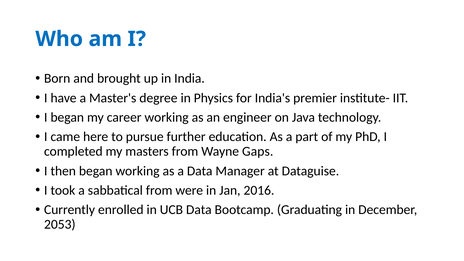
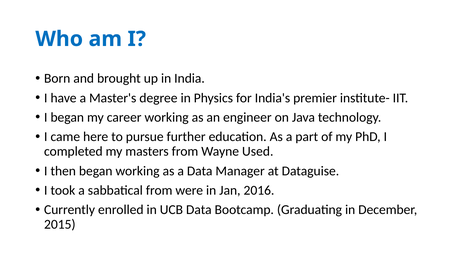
Gaps: Gaps -> Used (258, 151)
2053: 2053 -> 2015 (60, 224)
